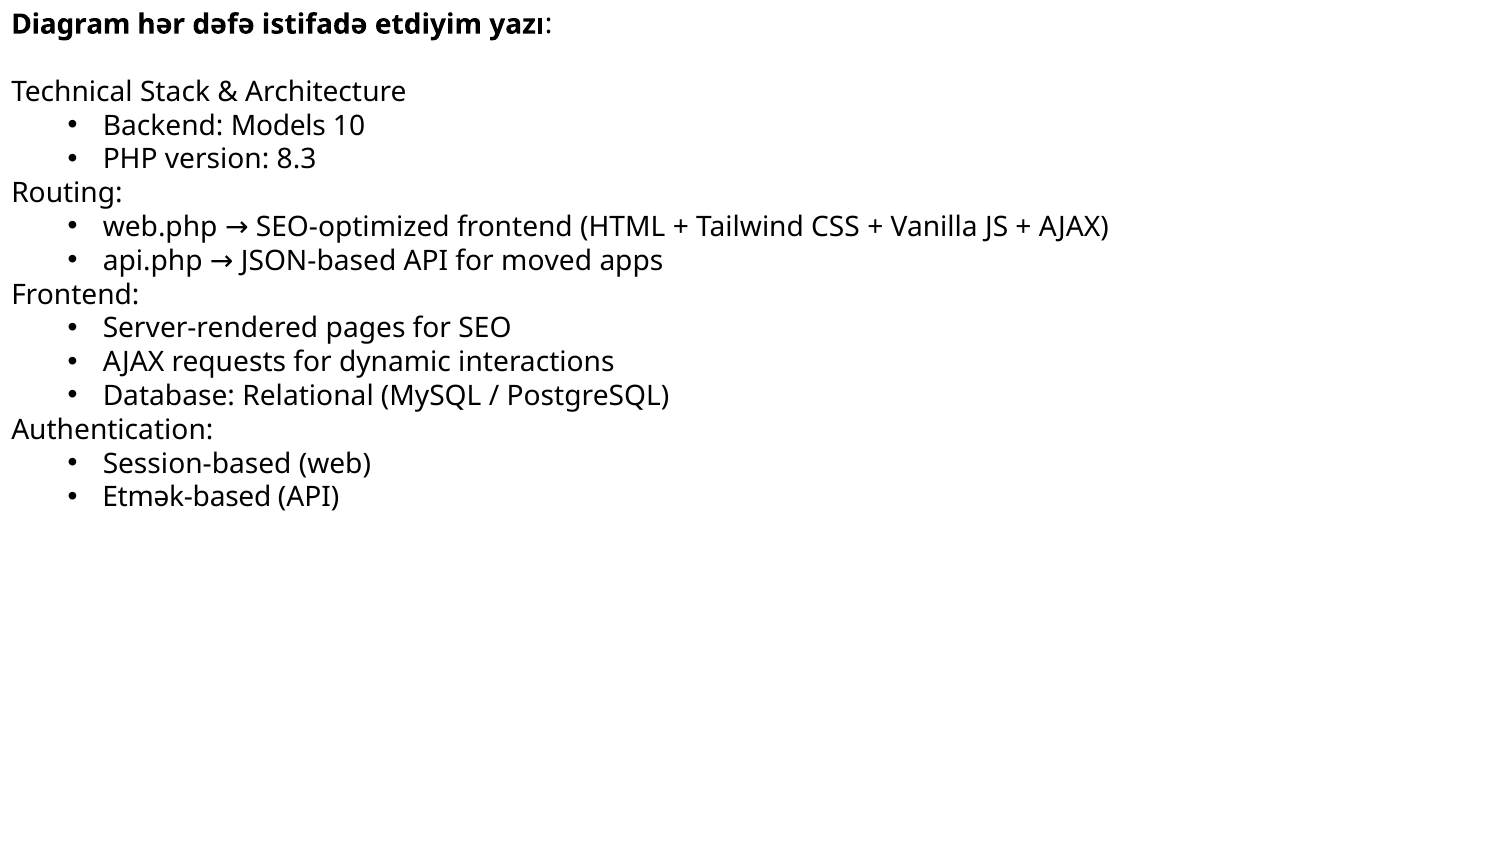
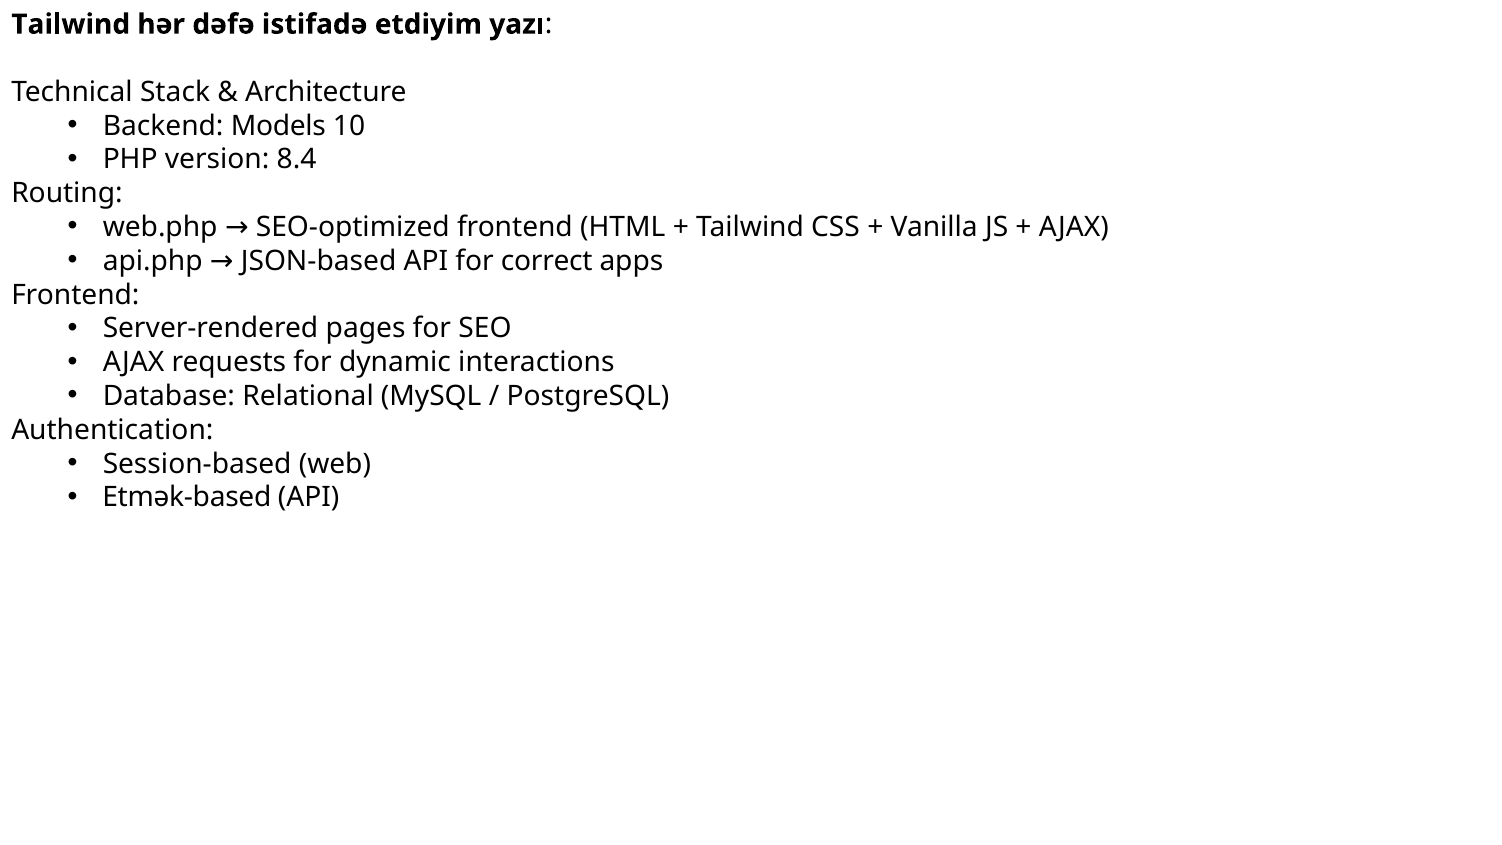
Diagram: Diagram -> Tailwind (71, 24)
8.3: 8.3 -> 8.4 (297, 160)
moved: moved -> correct (547, 261)
